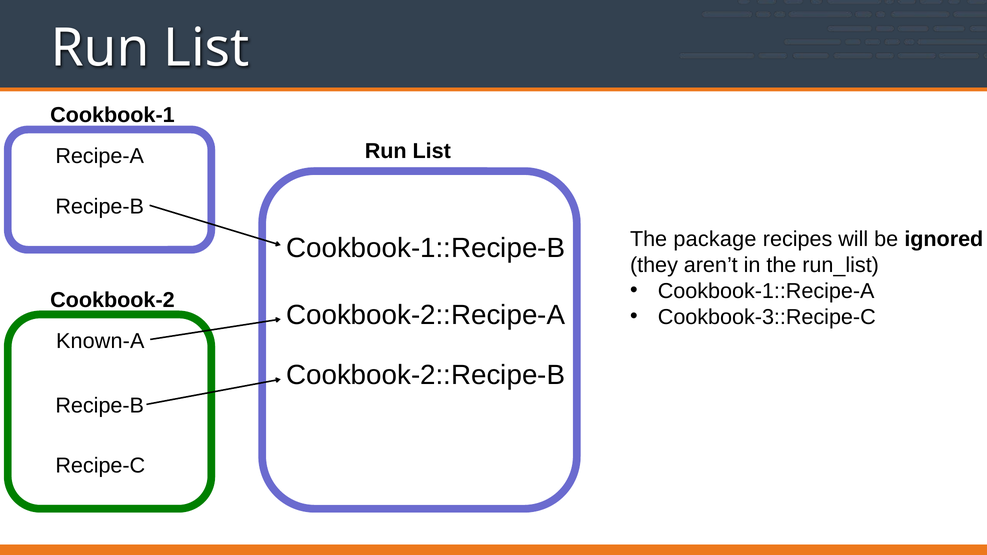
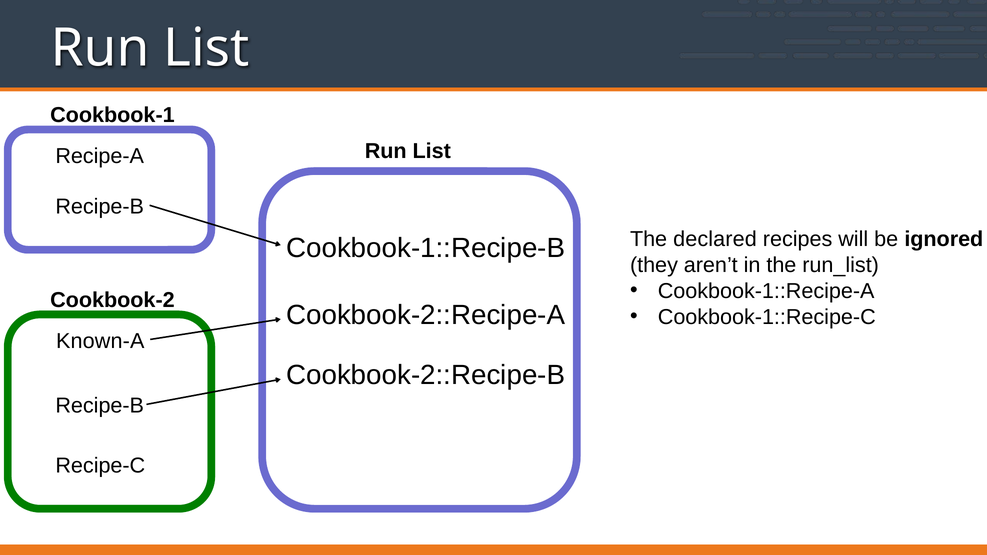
package: package -> declared (715, 239)
Cookbook-3::Recipe-C: Cookbook-3::Recipe-C -> Cookbook-1::Recipe-C (767, 317)
